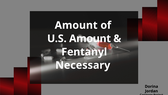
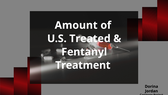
U.S Amount: Amount -> Treated (90, 38)
Necessary: Necessary -> Treatment (83, 65)
